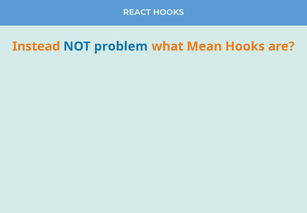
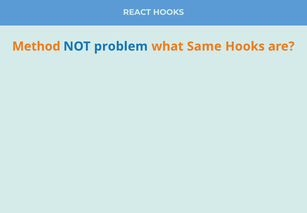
Instead: Instead -> Method (36, 46)
Mean: Mean -> Same (204, 46)
